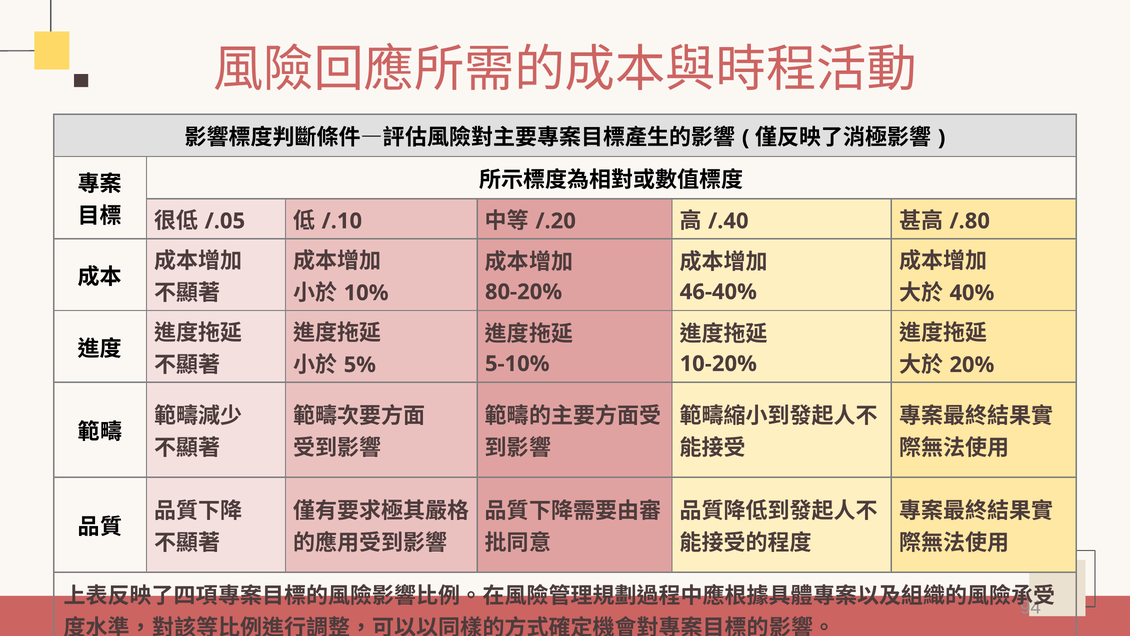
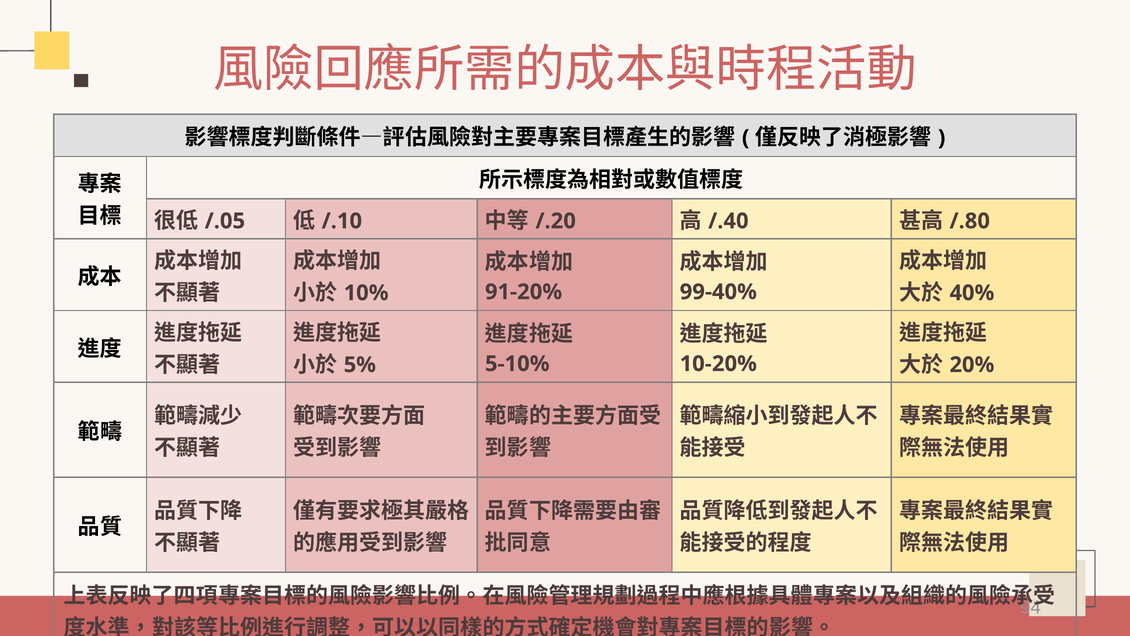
80-20%: 80-20% -> 91-20% (524, 292)
46-40%: 46-40% -> 99-40% (718, 292)
